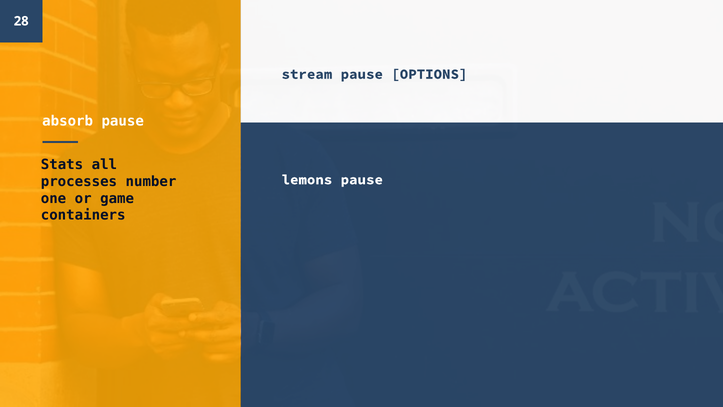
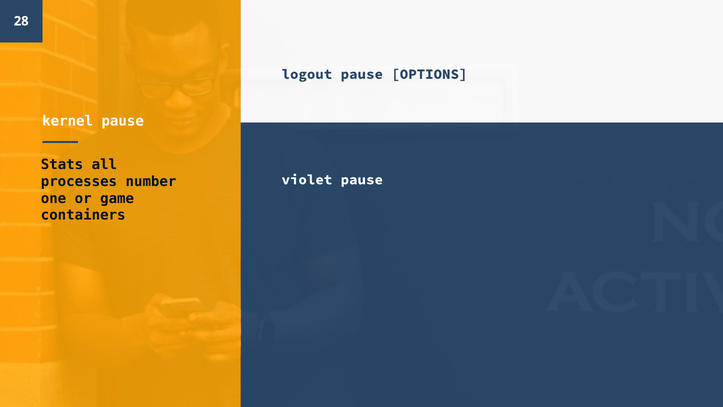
stream: stream -> logout (307, 74)
absorb: absorb -> kernel (68, 121)
lemons: lemons -> violet (307, 179)
